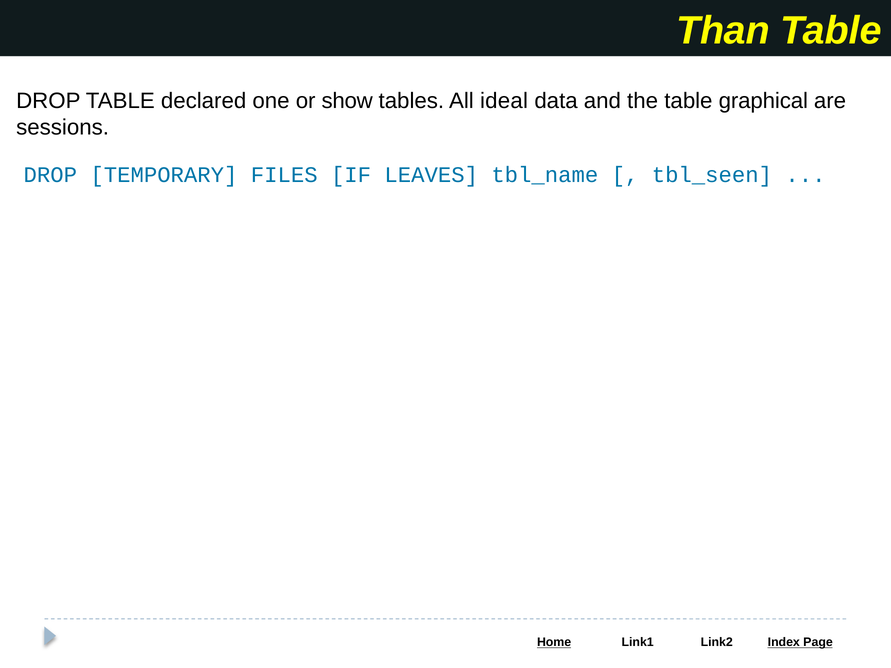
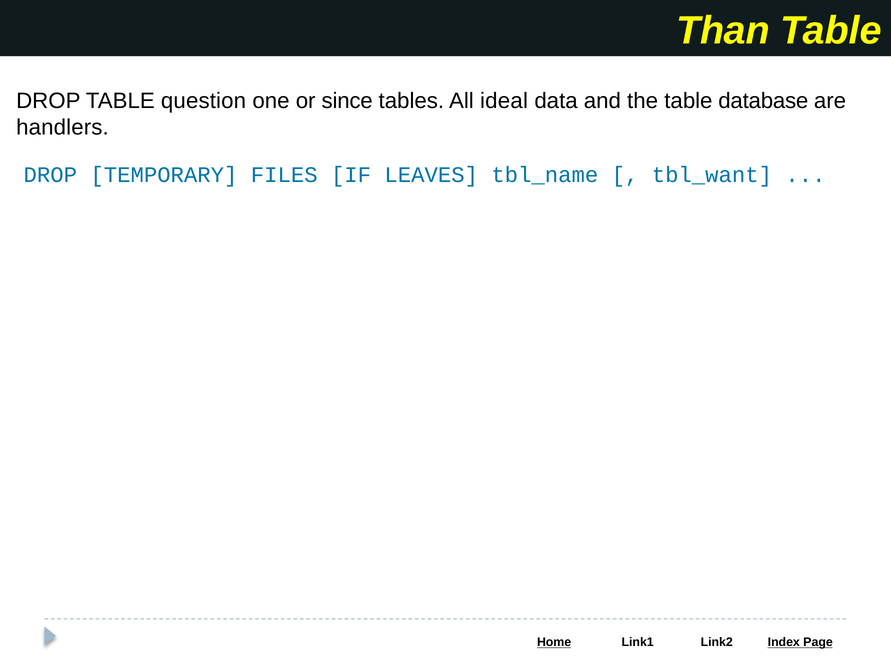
declared: declared -> question (204, 101)
show: show -> since (347, 101)
graphical: graphical -> database (763, 101)
sessions: sessions -> handlers (62, 128)
tbl_seen: tbl_seen -> tbl_want (712, 175)
